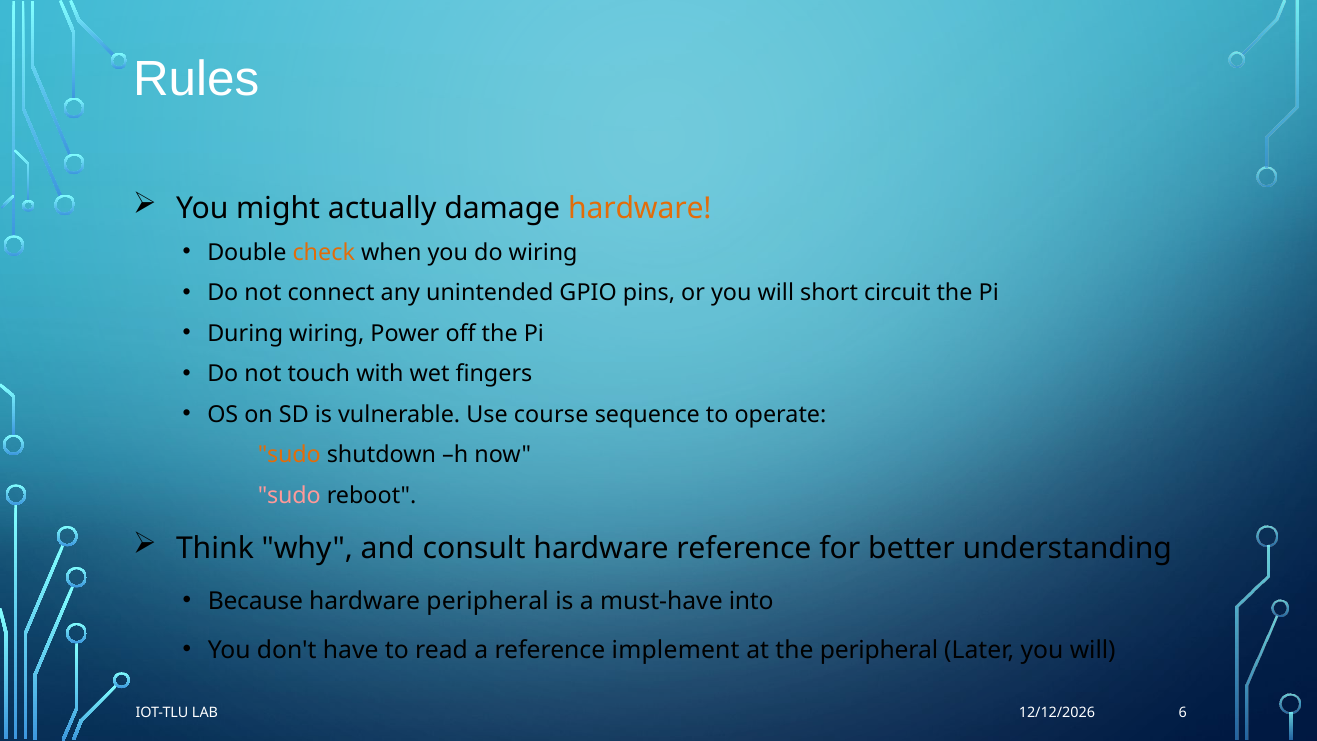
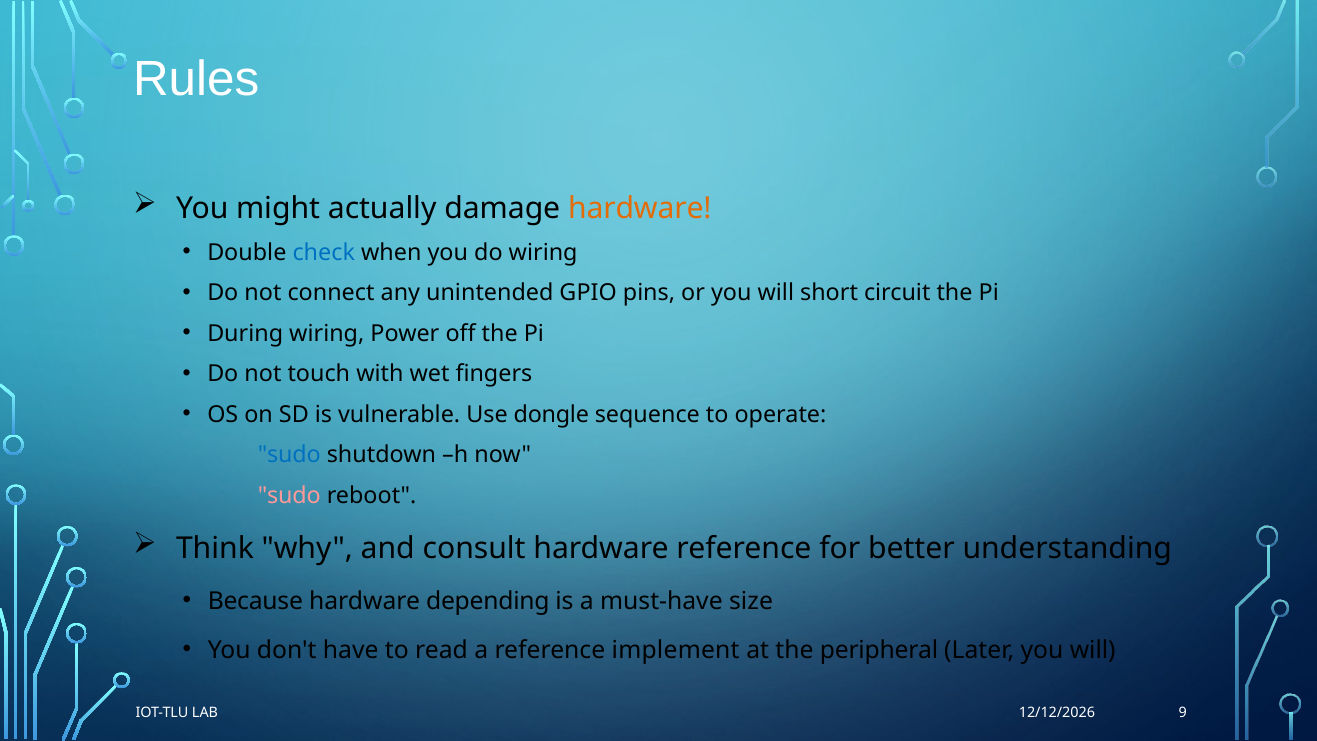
check colour: orange -> blue (324, 253)
course: course -> dongle (551, 414)
sudo colour: orange -> blue (289, 455)
hardware peripheral: peripheral -> depending (488, 601)
into: into -> size (751, 601)
6: 6 -> 9 (1183, 713)
